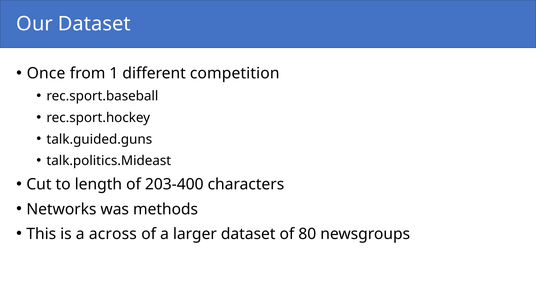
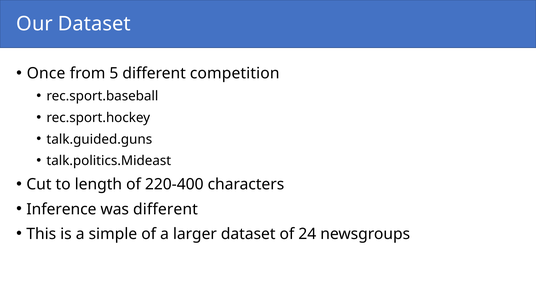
1: 1 -> 5 (114, 73)
203-400: 203-400 -> 220-400 (174, 184)
Networks: Networks -> Inference (61, 209)
was methods: methods -> different (165, 209)
across: across -> simple (113, 234)
80: 80 -> 24 (307, 234)
